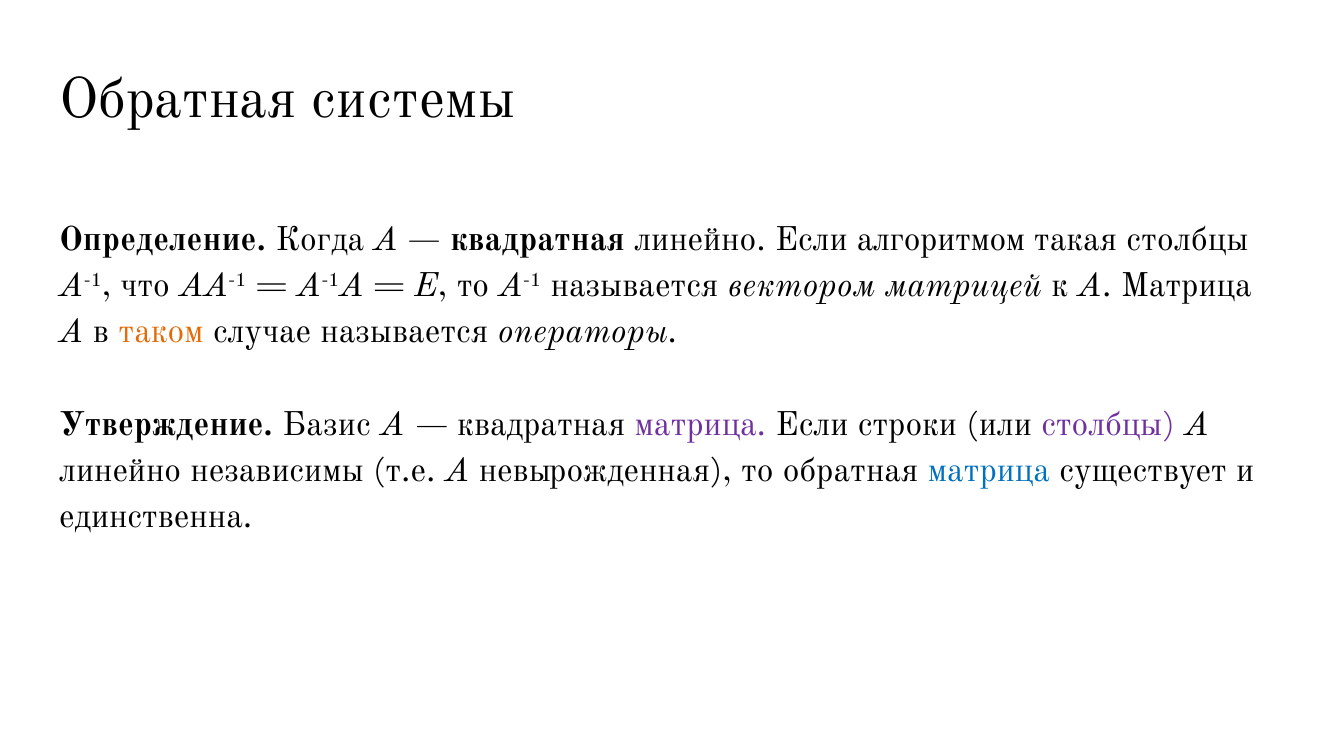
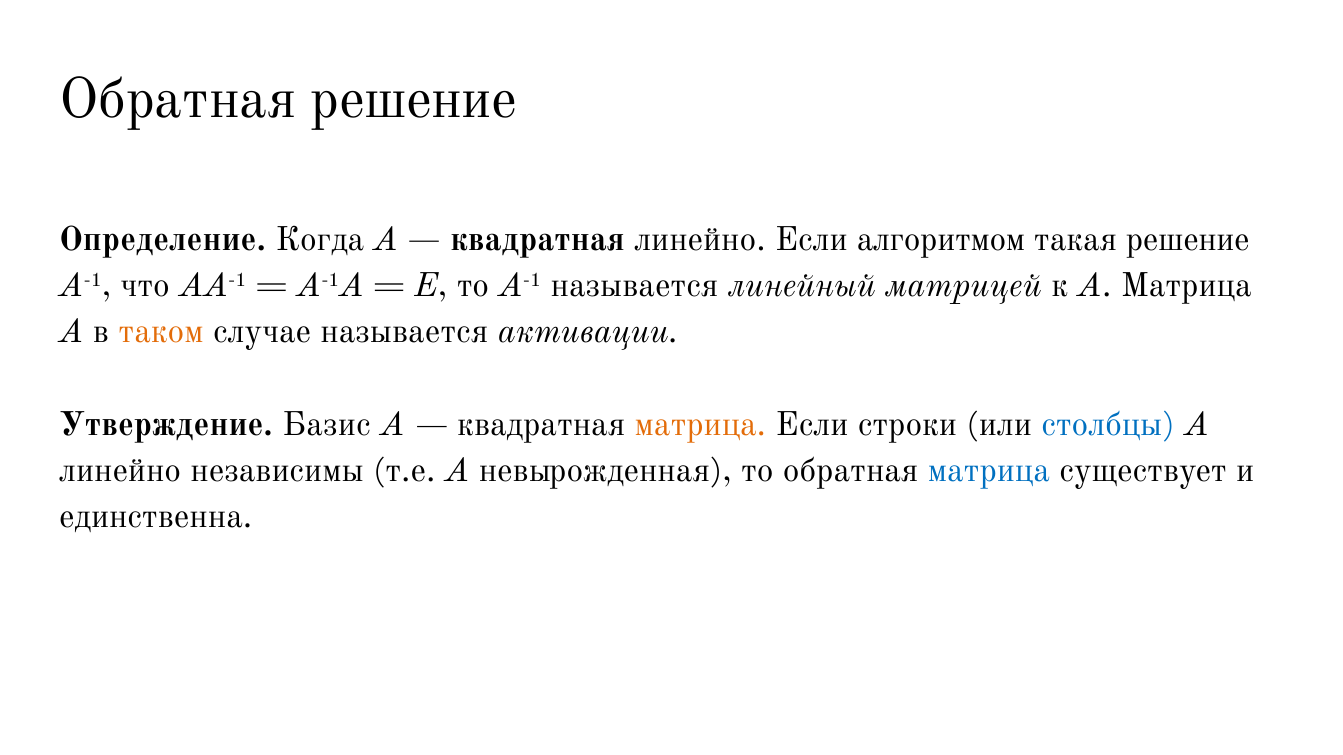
Обратная системы: системы -> решение (414, 99)
такая столбцы: столбцы -> решение (1188, 239)
вектором: вектором -> линейный (802, 285)
операторы: операторы -> активации (588, 332)
матрица colour: purple -> orange (700, 424)
столбцы colour: purple -> blue (1108, 424)
